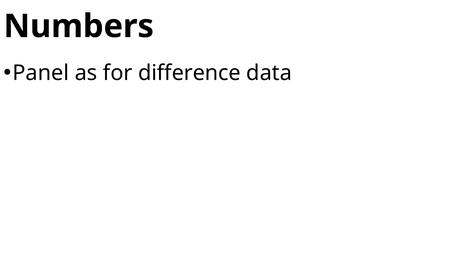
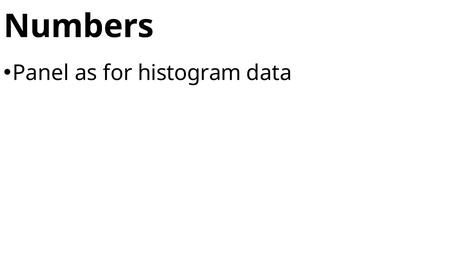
difference: difference -> histogram (190, 73)
